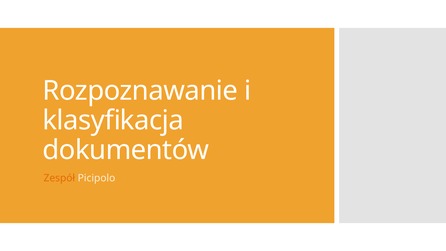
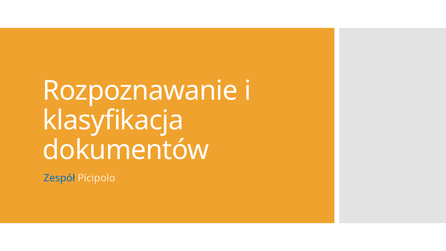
Zespół colour: orange -> blue (59, 178)
